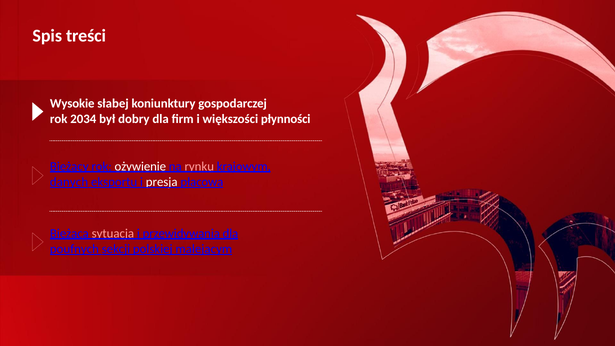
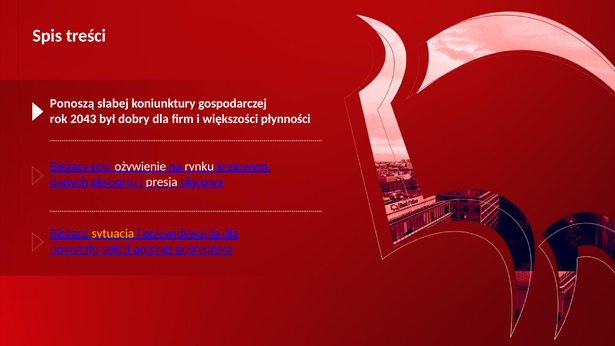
Wysokie: Wysokie -> Ponoszą (72, 104)
2034: 2034 -> 2043 (83, 119)
rynku colour: pink -> white (199, 166)
sytuacja colour: pink -> yellow (113, 233)
poufnych: poufnych -> powstałe (74, 249)
malejącym: malejącym -> pośrednika (204, 249)
